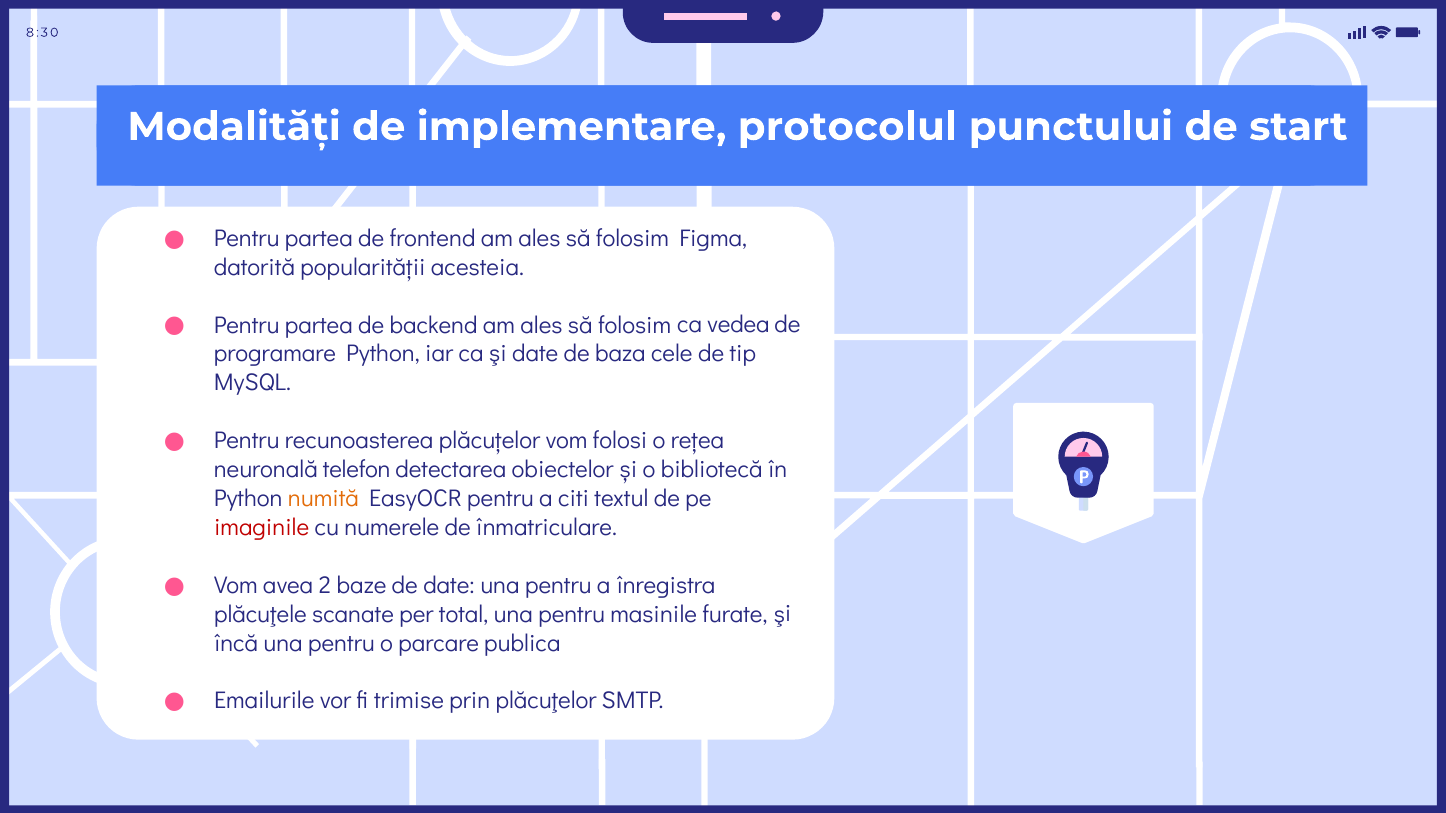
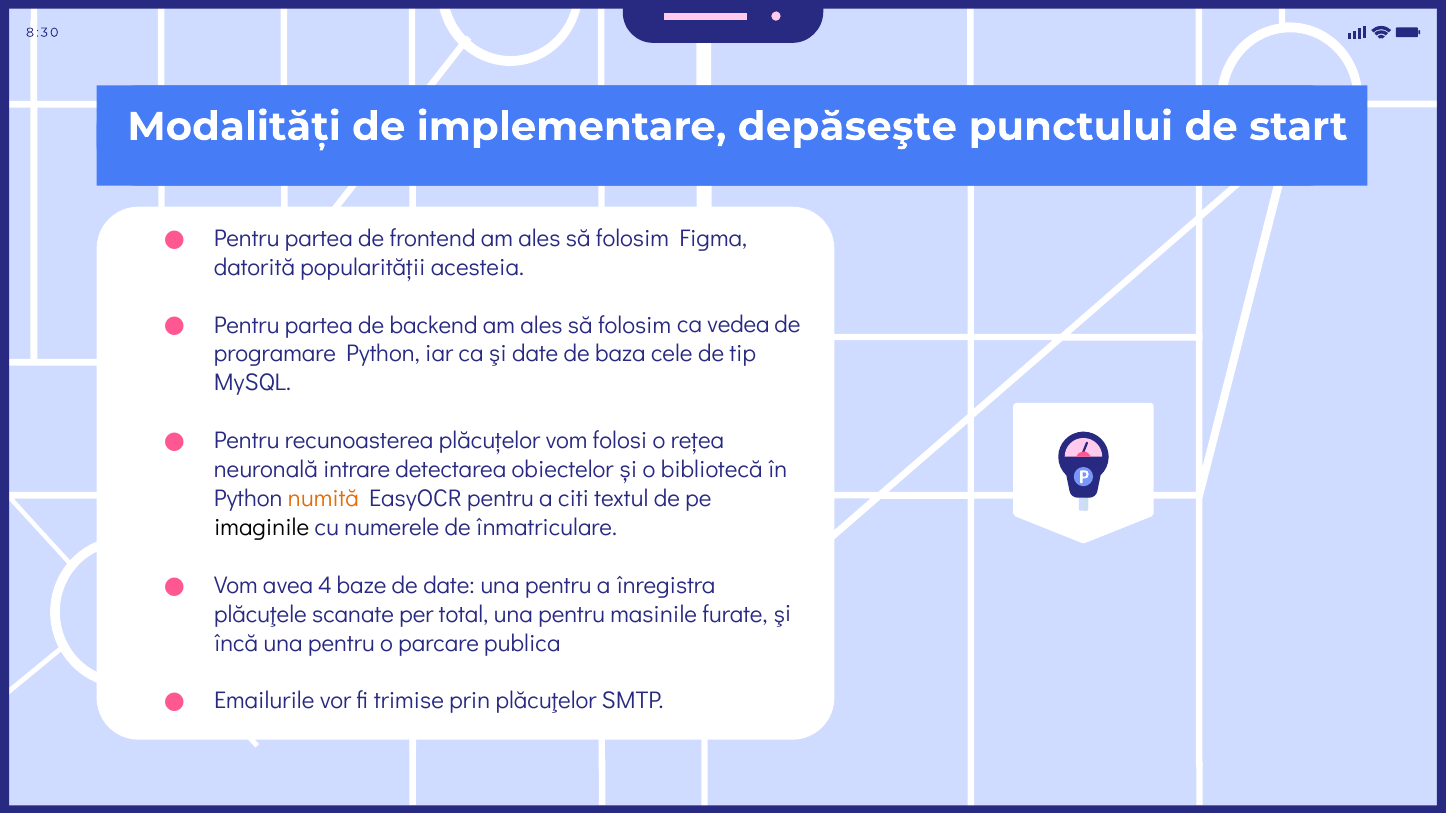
protocolul: protocolul -> depăseşte (847, 127)
telefon: telefon -> intrare (357, 470)
imaginile colour: red -> black (262, 528)
2: 2 -> 4 (325, 586)
